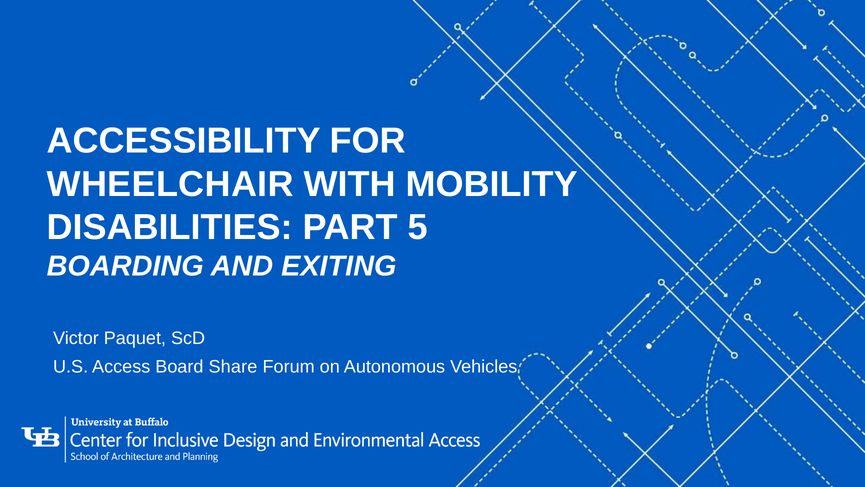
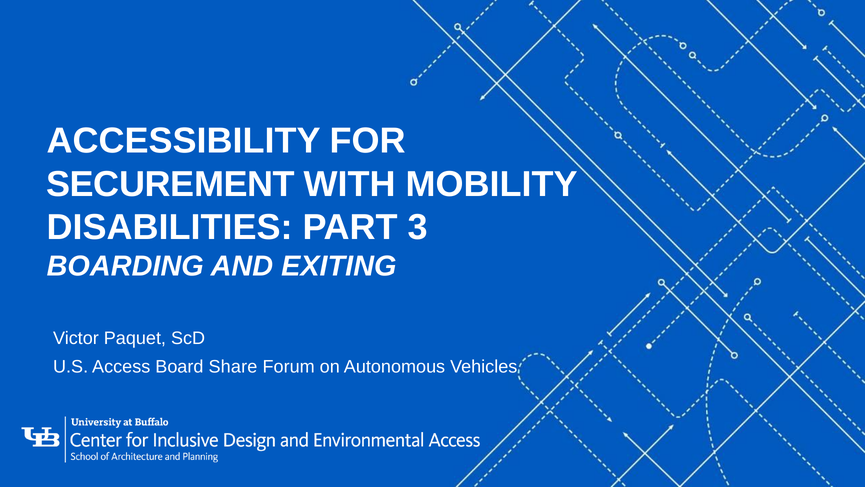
WHEELCHAIR: WHEELCHAIR -> SECUREMENT (171, 184)
5: 5 -> 3 (418, 227)
